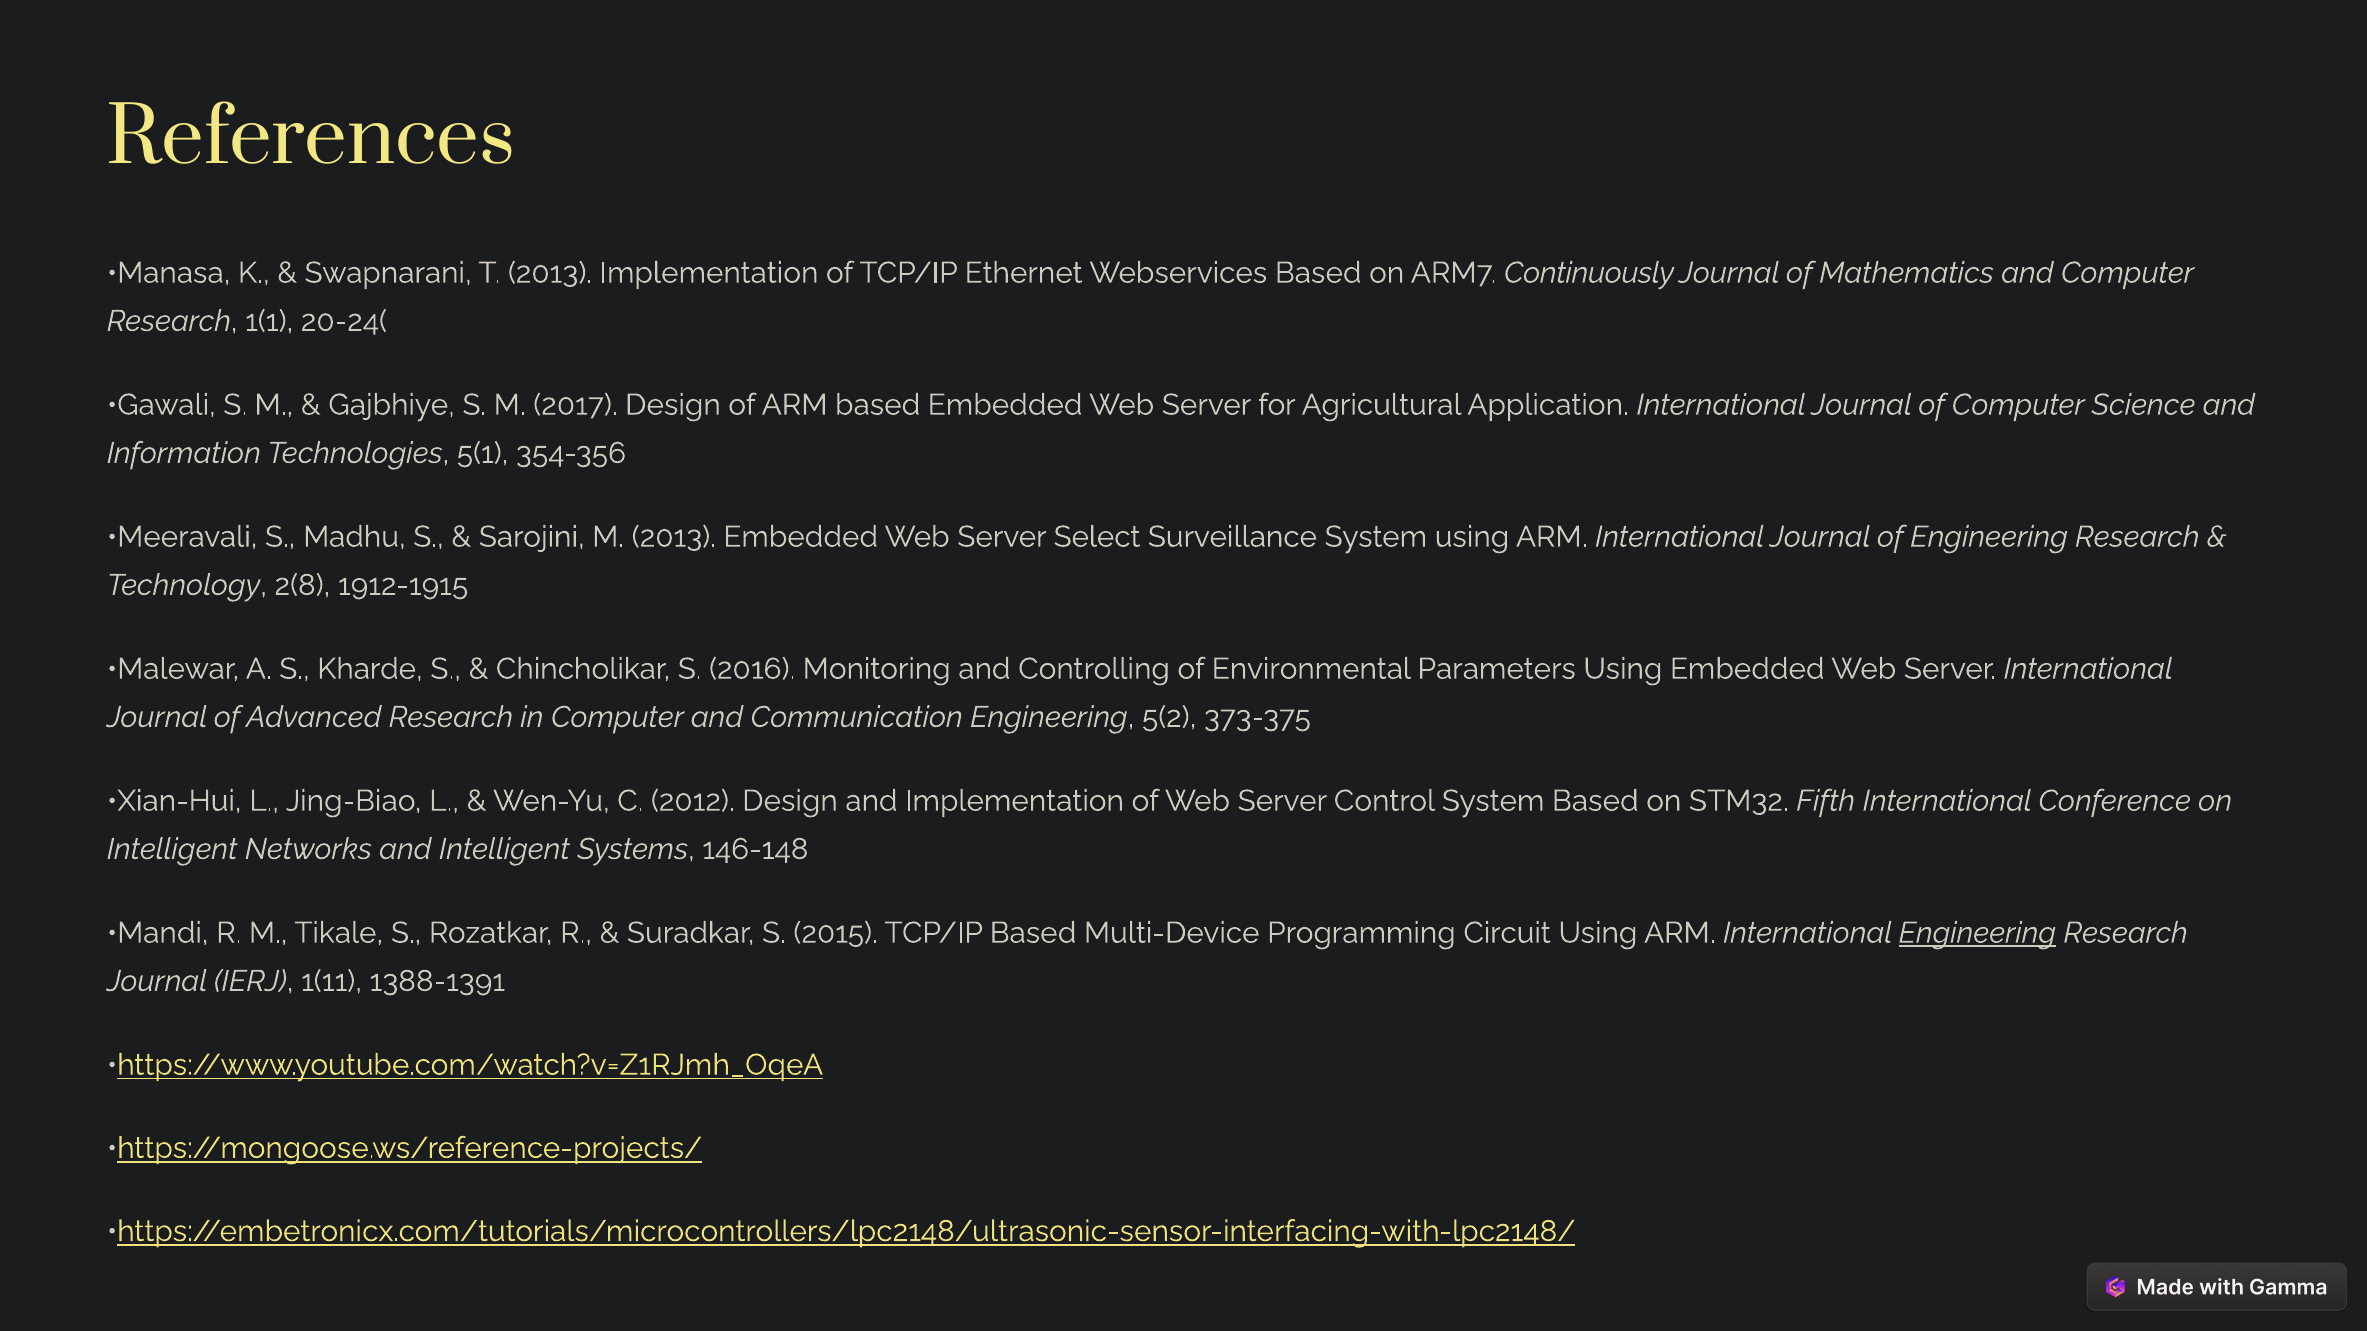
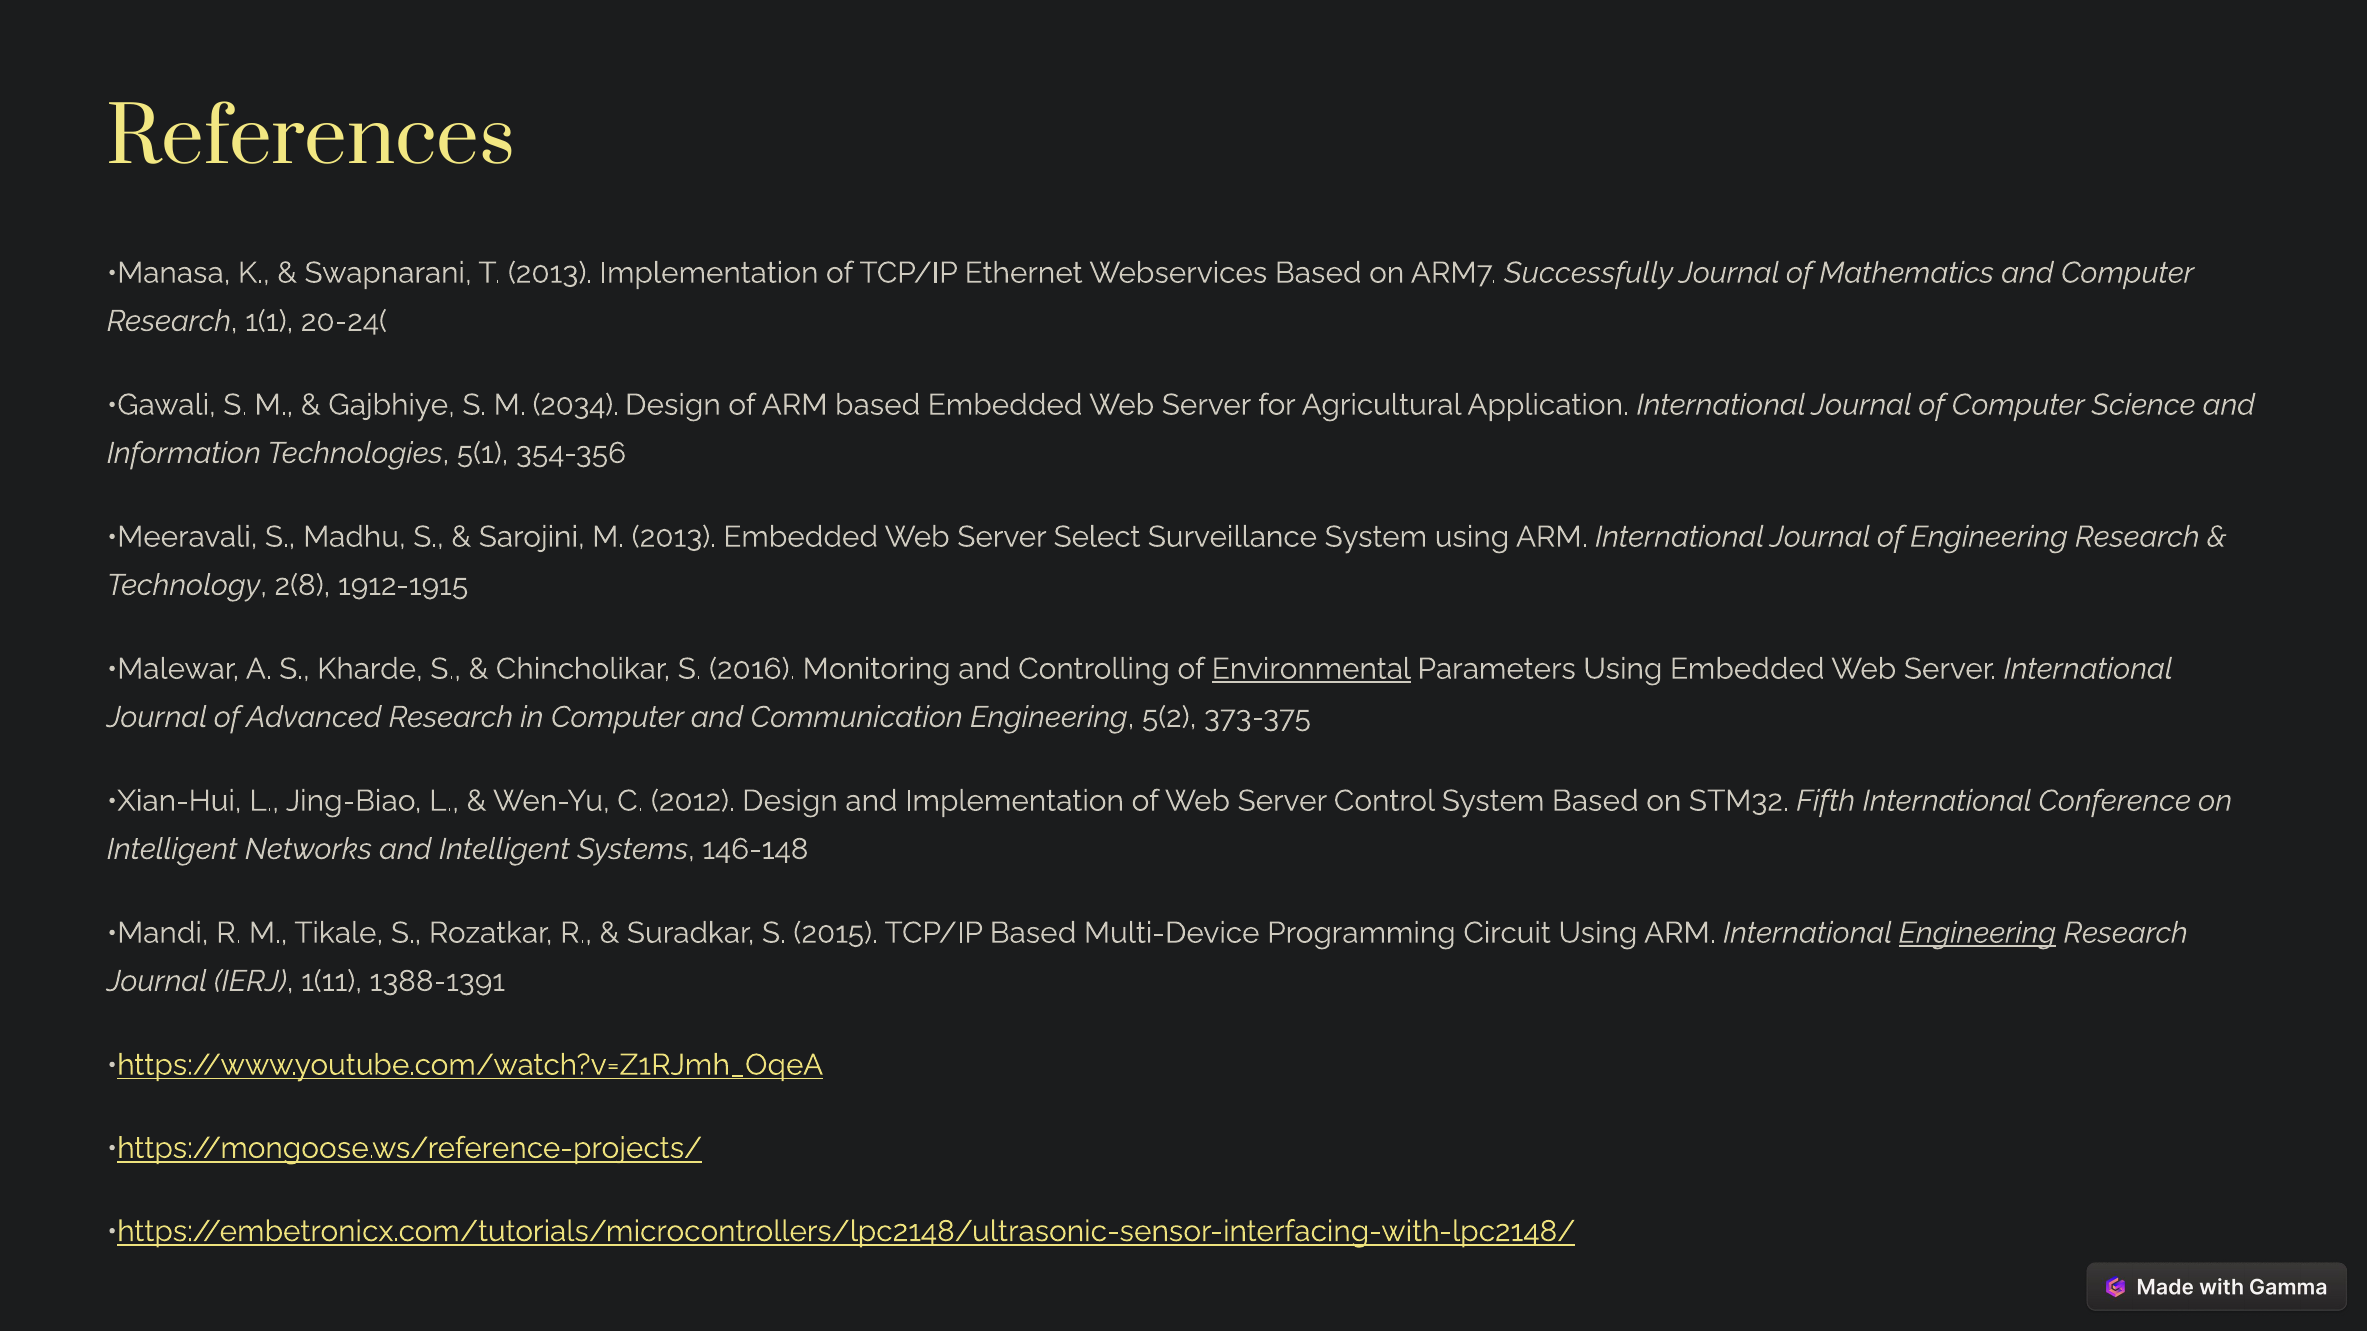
Continuously: Continuously -> Successfully (1589, 273)
2017: 2017 -> 2034 (576, 405)
Environmental underline: none -> present (1311, 669)
